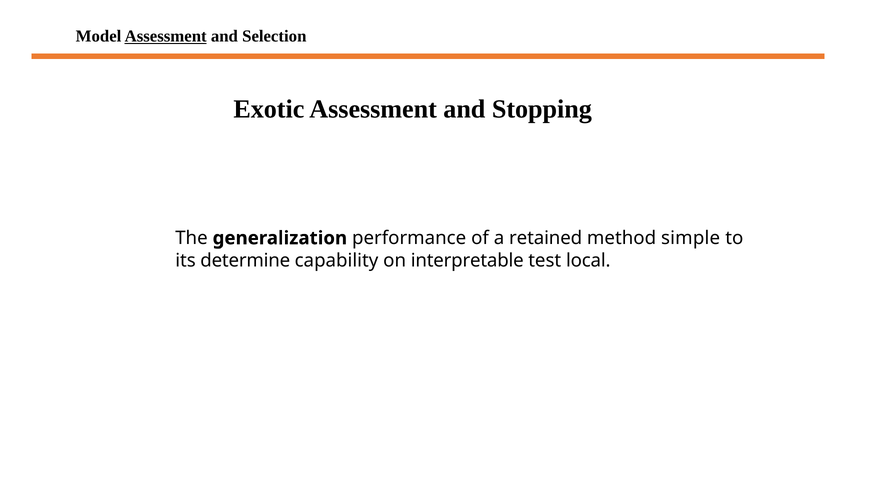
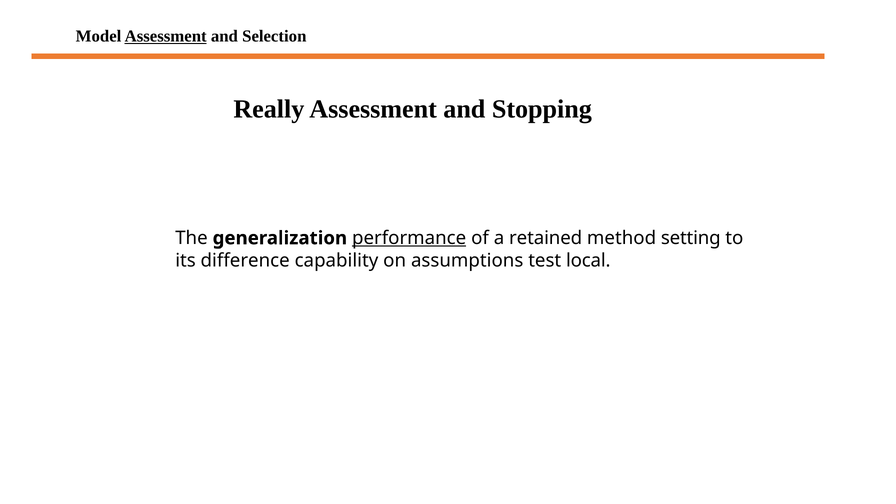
Exotic: Exotic -> Really (269, 109)
performance underline: none -> present (409, 238)
simple: simple -> setting (691, 238)
determine: determine -> difference (245, 261)
interpretable: interpretable -> assumptions (467, 261)
